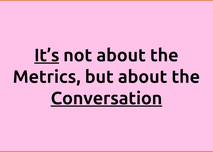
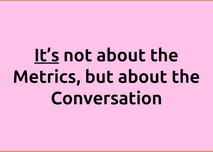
Conversation underline: present -> none (106, 98)
